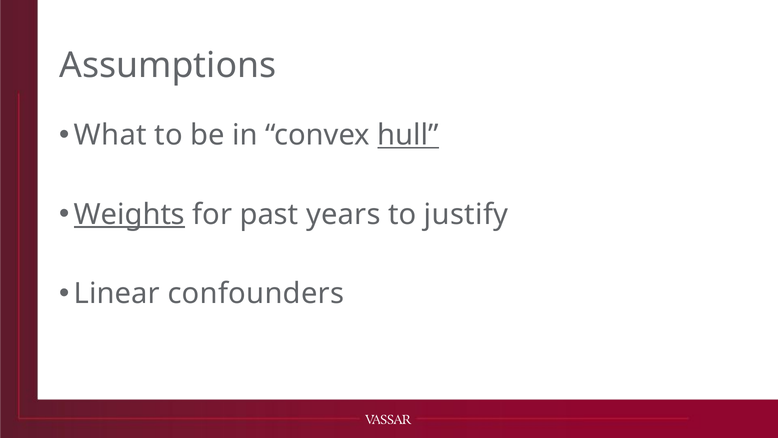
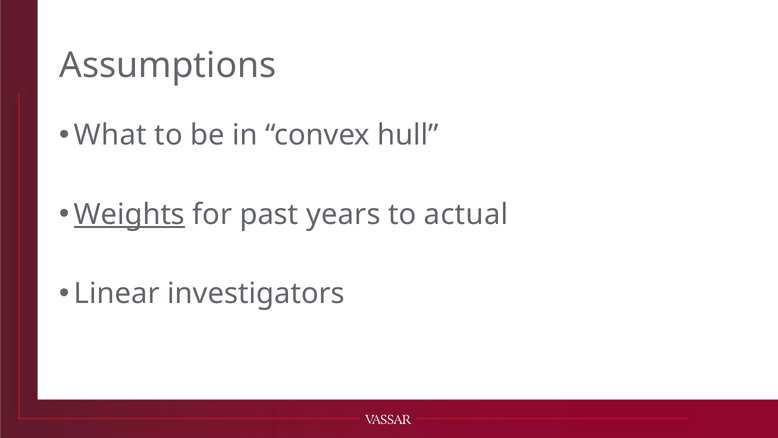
hull underline: present -> none (408, 135)
justify: justify -> actual (466, 214)
confounders: confounders -> investigators (256, 293)
